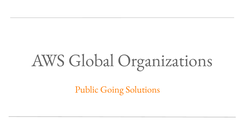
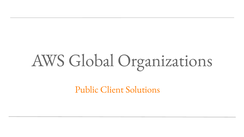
Going: Going -> Client (112, 90)
